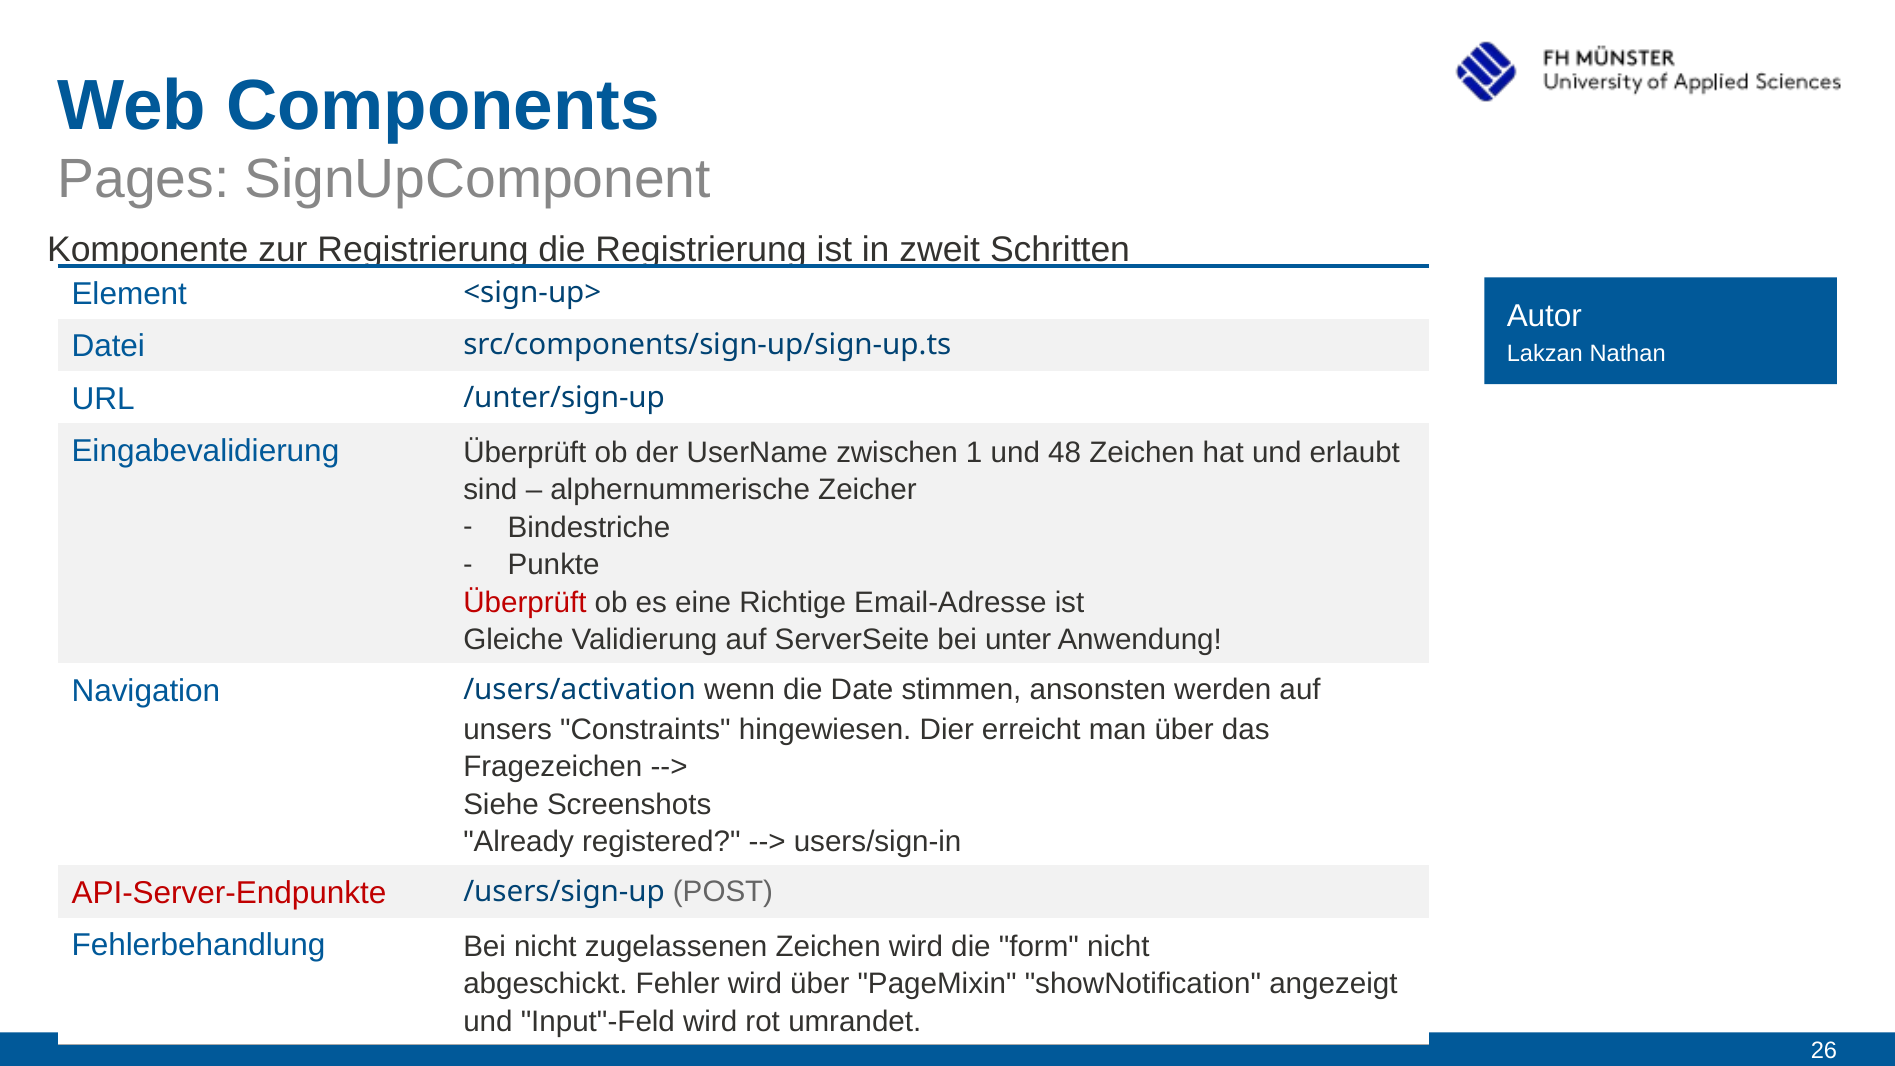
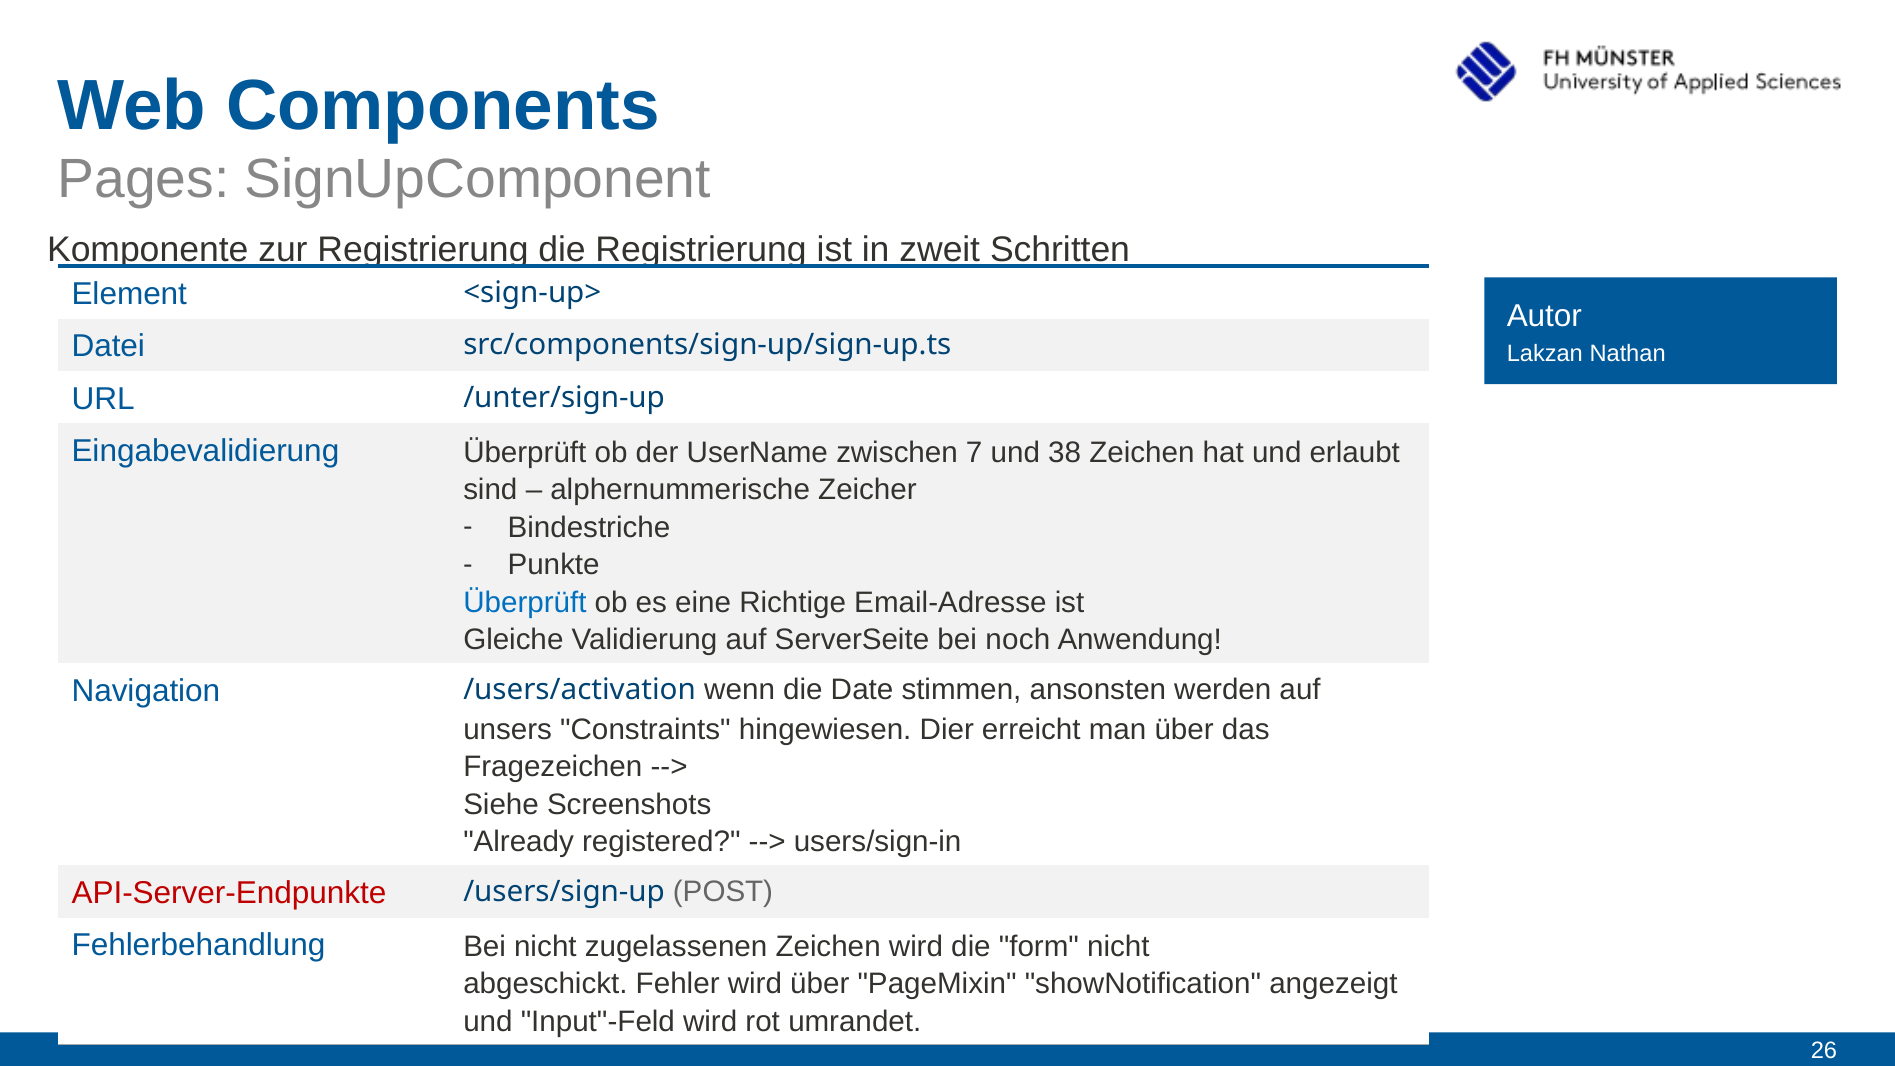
1: 1 -> 7 (974, 452)
48: 48 -> 38 (1065, 452)
Überprüft colour: red -> blue (525, 602)
unter: unter -> noch (1018, 640)
